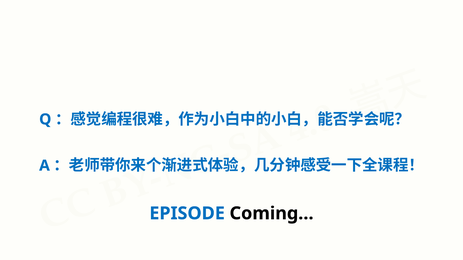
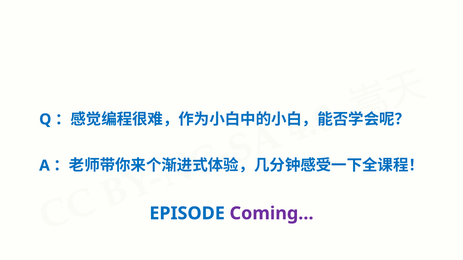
Coming… colour: black -> purple (272, 214)
